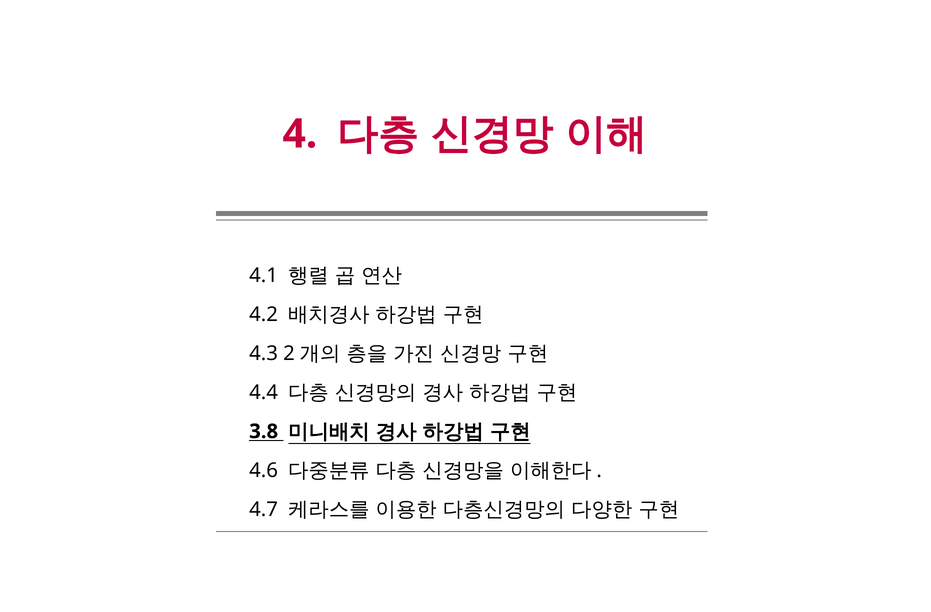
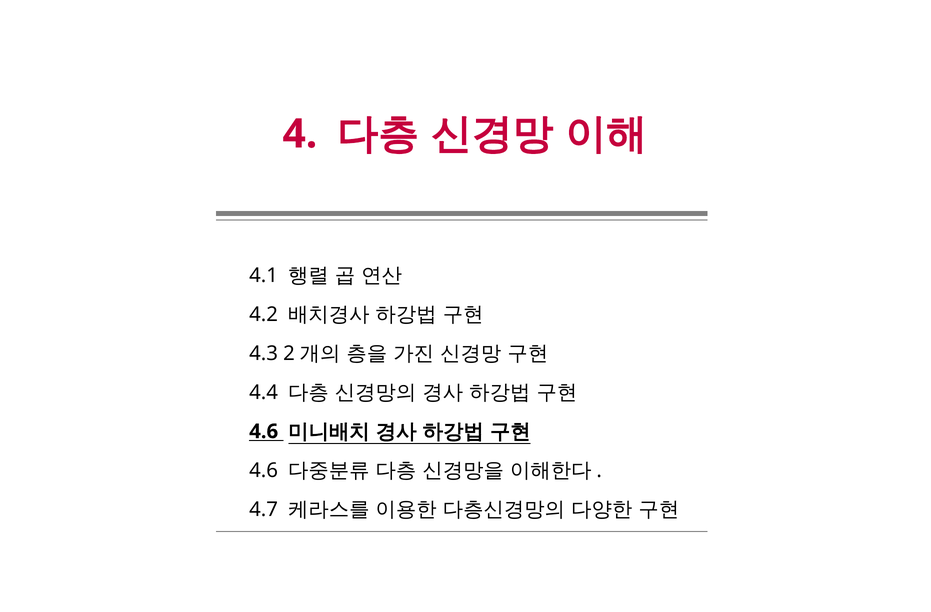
3.8: 3.8 -> 4.6 (264, 431)
